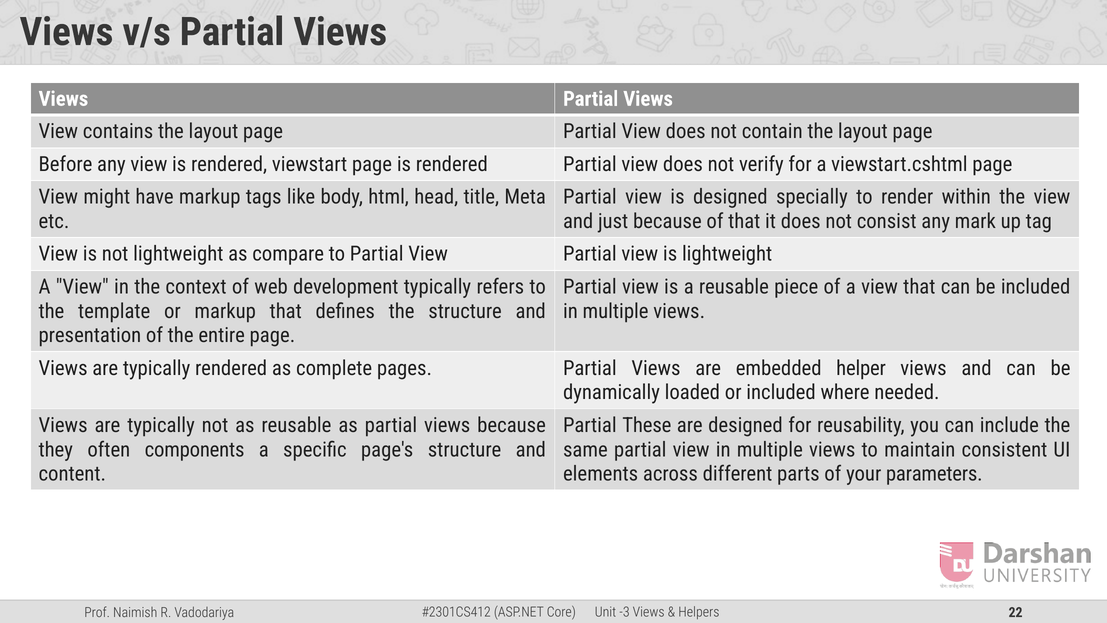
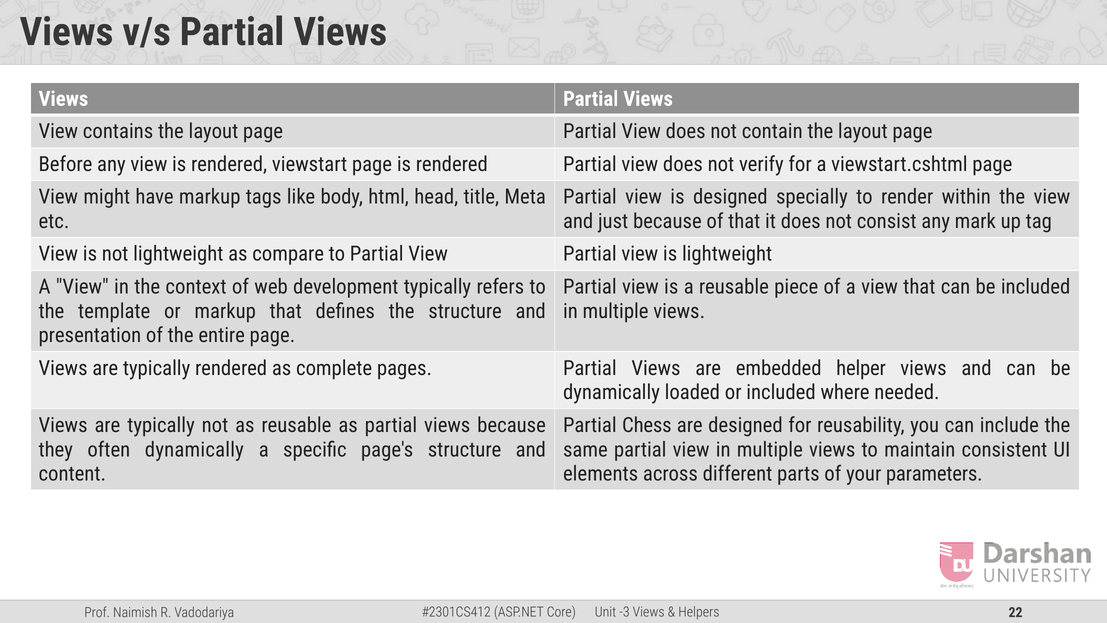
These: These -> Chess (647, 425)
often components: components -> dynamically (194, 449)
